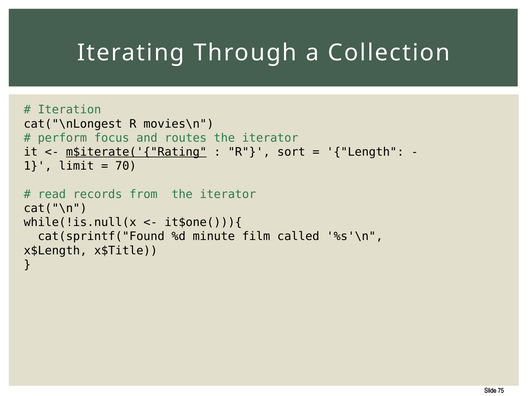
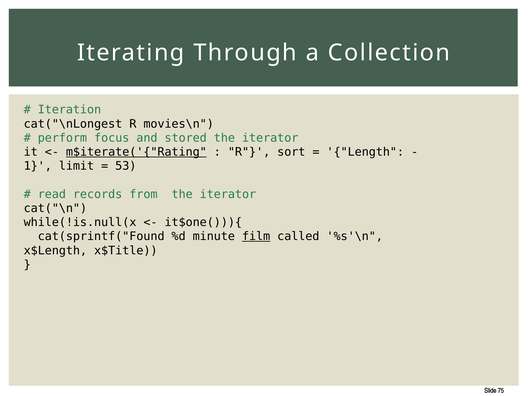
routes: routes -> stored (186, 138)
70: 70 -> 53 (126, 166)
film underline: none -> present (256, 236)
